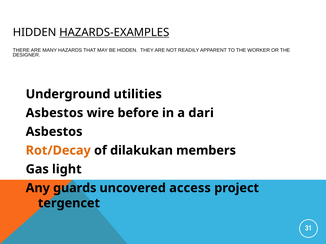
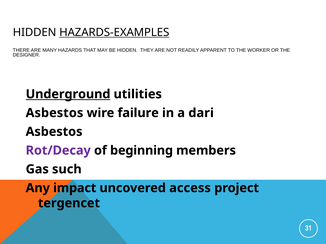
Underground underline: none -> present (68, 94)
before: before -> failure (138, 113)
Rot/Decay colour: orange -> purple (58, 151)
dilakukan: dilakukan -> beginning (142, 151)
light: light -> such (67, 170)
guards: guards -> impact (75, 188)
